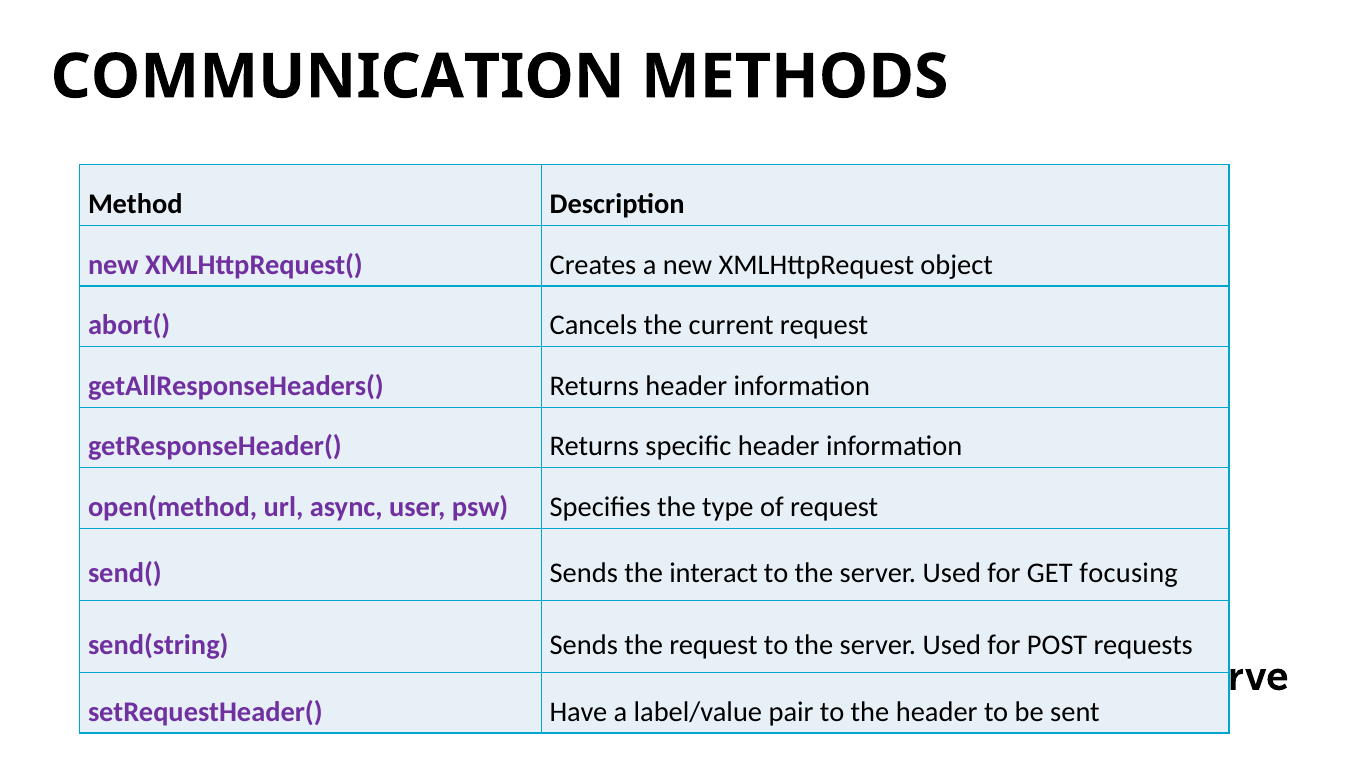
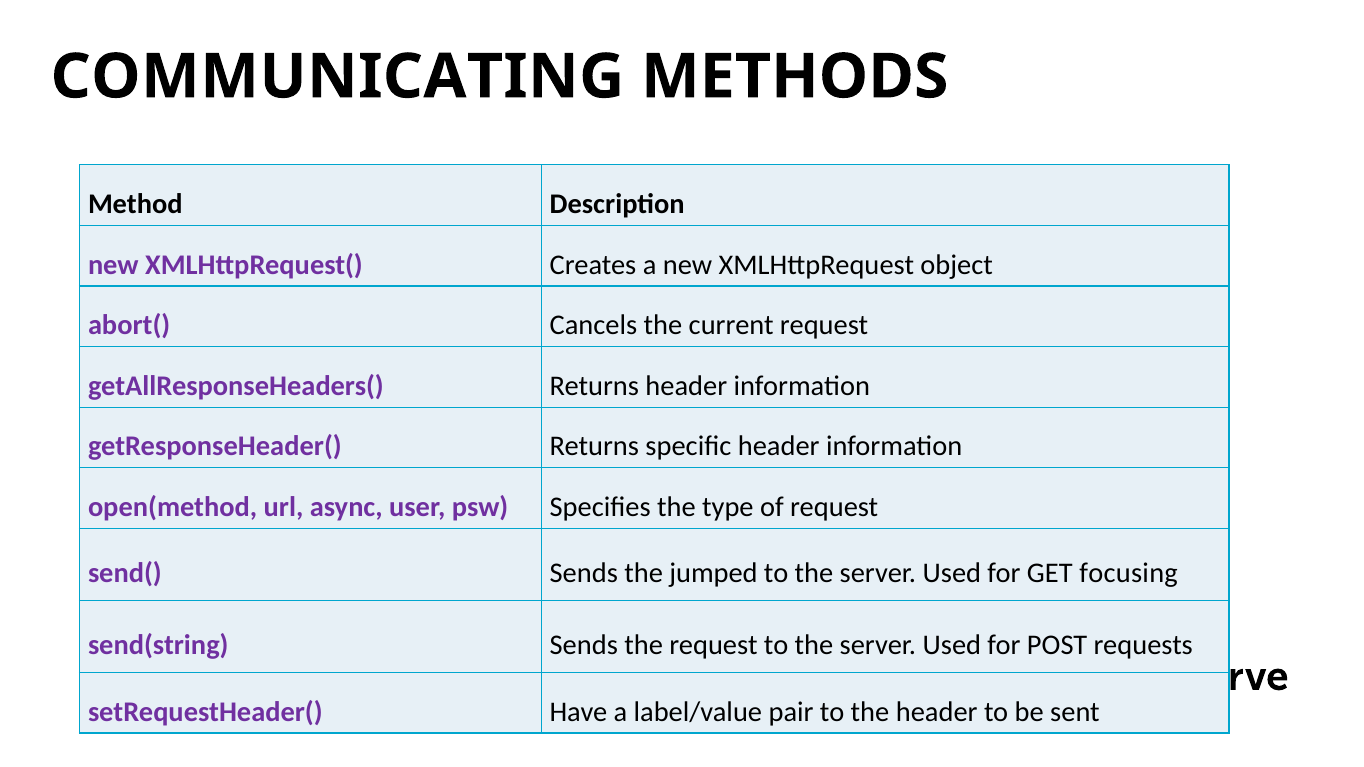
COMMUNICATION: COMMUNICATION -> COMMUNICATING (338, 77)
interact: interact -> jumped (713, 574)
